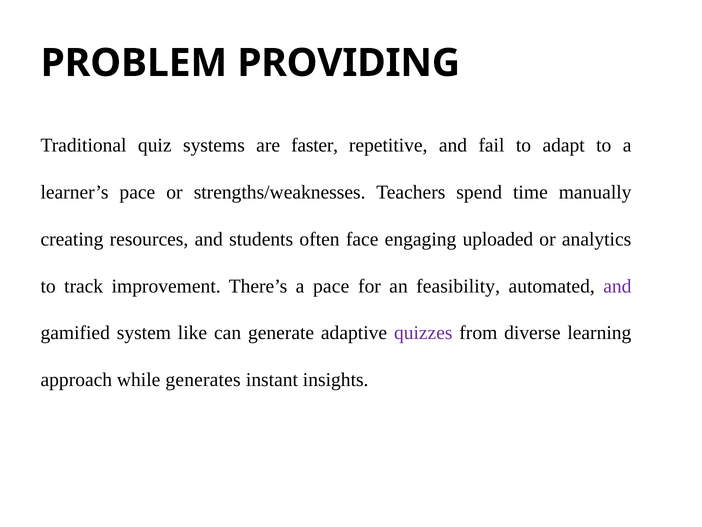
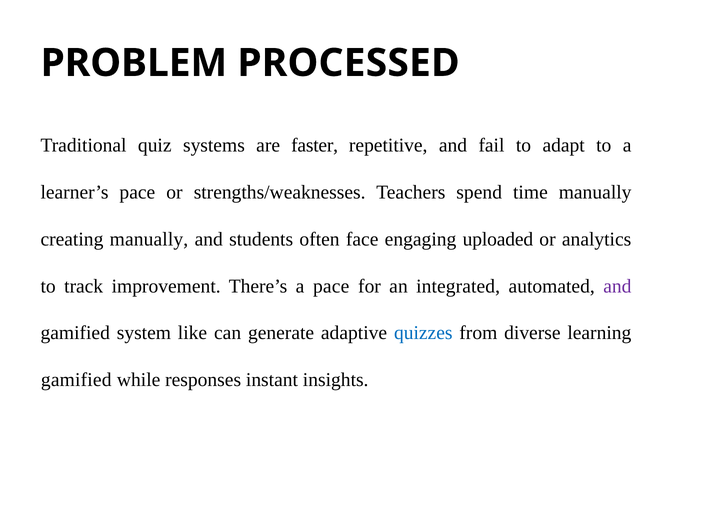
PROVIDING: PROVIDING -> PROCESSED (348, 63)
creating resources: resources -> manually (149, 239)
feasibility: feasibility -> integrated (458, 286)
quizzes colour: purple -> blue (423, 333)
approach: approach -> gamified (76, 380)
generates: generates -> responses (203, 380)
